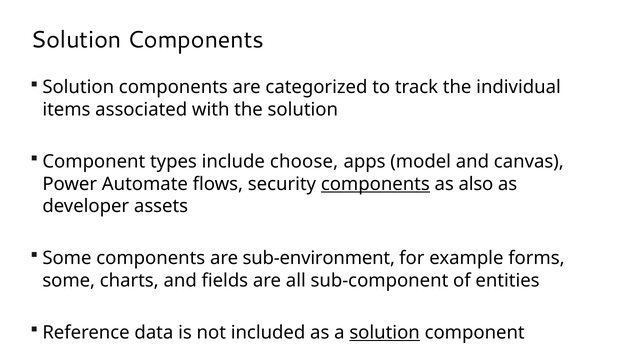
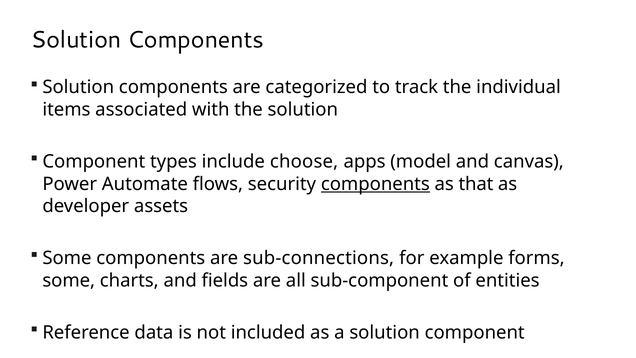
also: also -> that (476, 184)
sub-environment: sub-environment -> sub-connections (319, 258)
solution underline: present -> none (385, 332)
